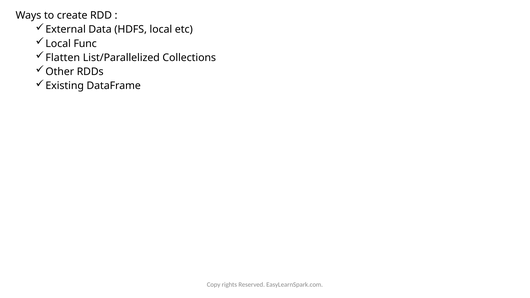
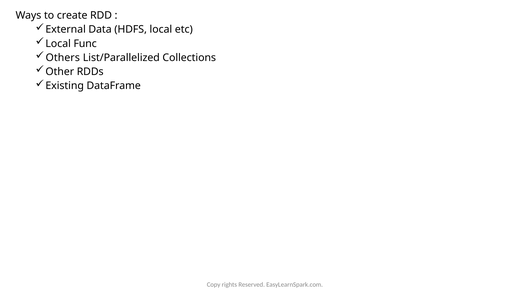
Flatten: Flatten -> Others (63, 58)
